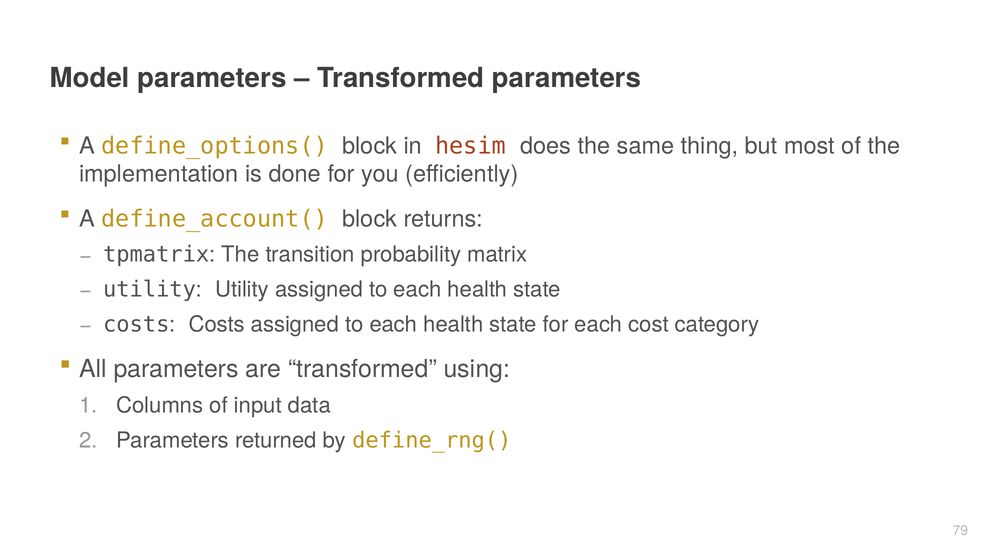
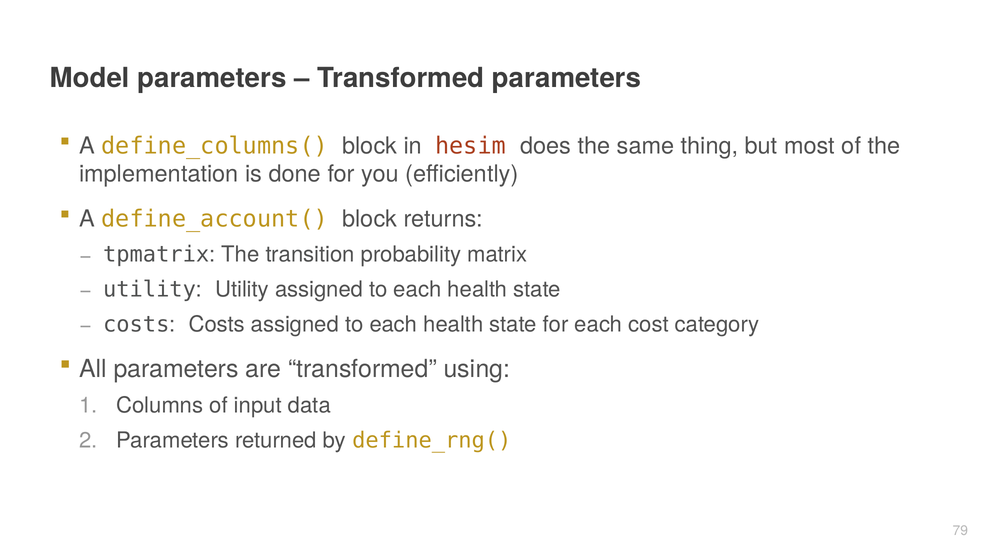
define_options(: define_options( -> define_columns( (215, 146)
